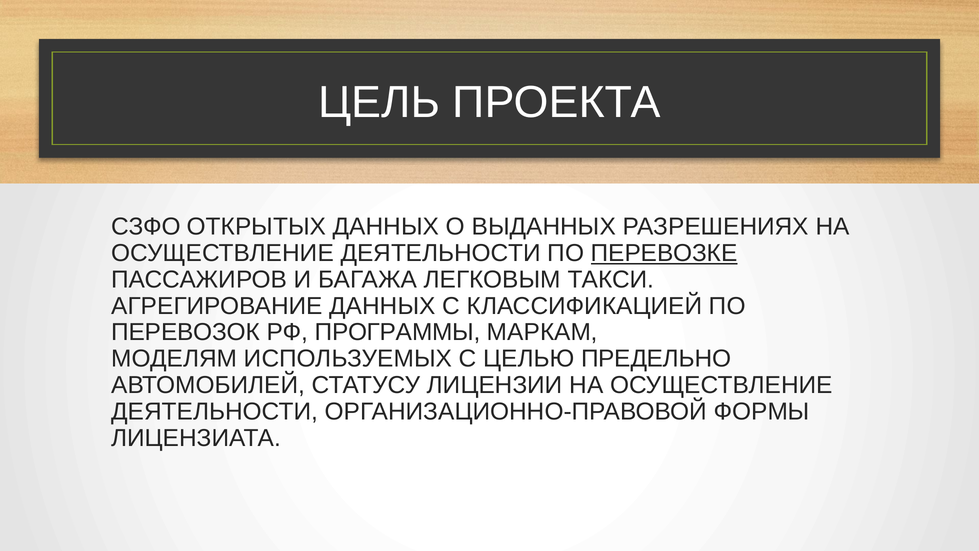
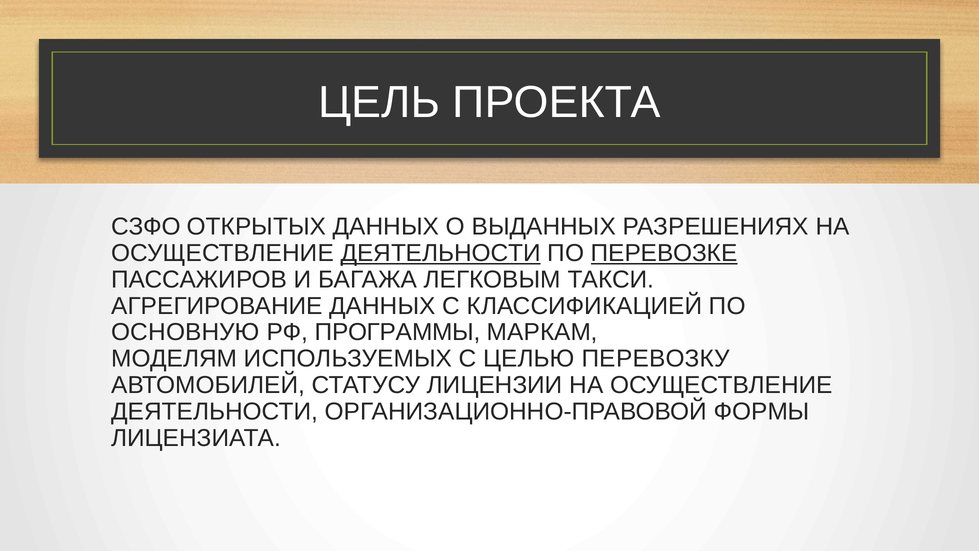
ДЕЯТЕЛЬНОСТИ underline: none -> present (441, 253)
ПЕРЕВОЗОК: ПЕРЕВОЗОК -> ОСНОВНУЮ (186, 332)
ПРЕДЕЛЬНО: ПРЕДЕЛЬНО -> ПЕРЕВОЗКУ (656, 359)
